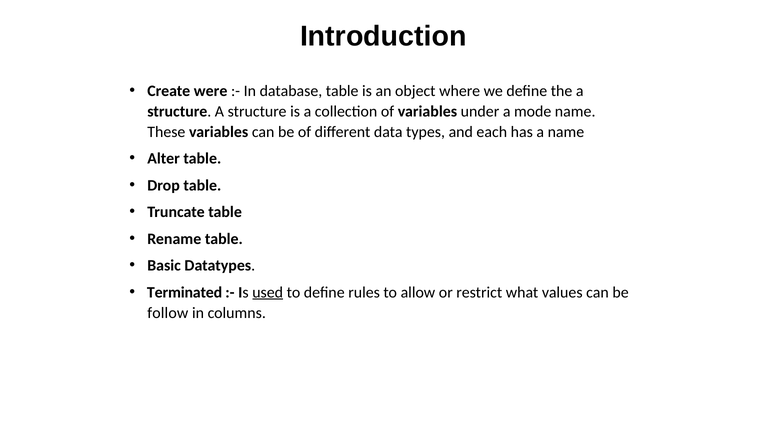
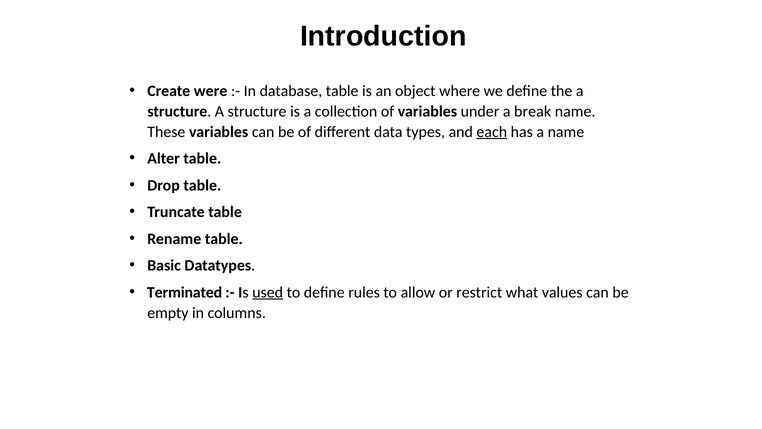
mode: mode -> break (533, 111)
each underline: none -> present (492, 132)
follow: follow -> empty (168, 313)
